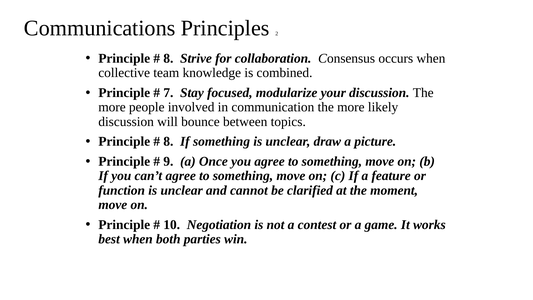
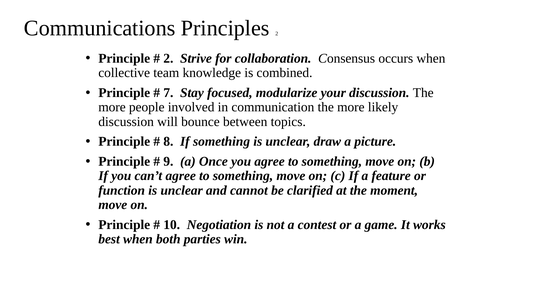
8: 8 -> 2 (168, 58)
